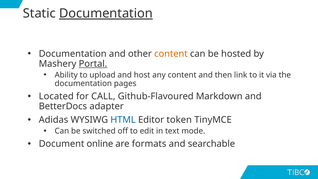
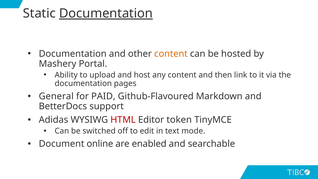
Portal underline: present -> none (93, 64)
Located: Located -> General (56, 96)
CALL: CALL -> PAID (103, 96)
adapter: adapter -> support (107, 106)
HTML colour: blue -> red (123, 120)
formats: formats -> enabled (149, 144)
